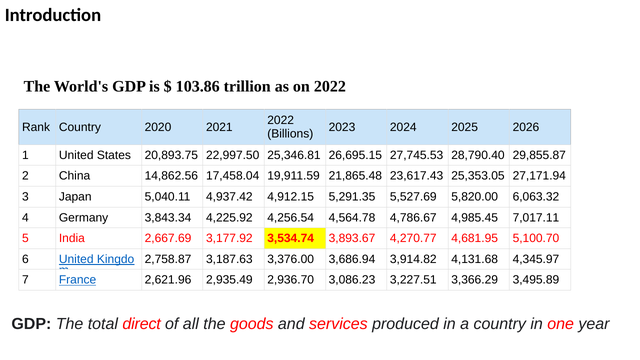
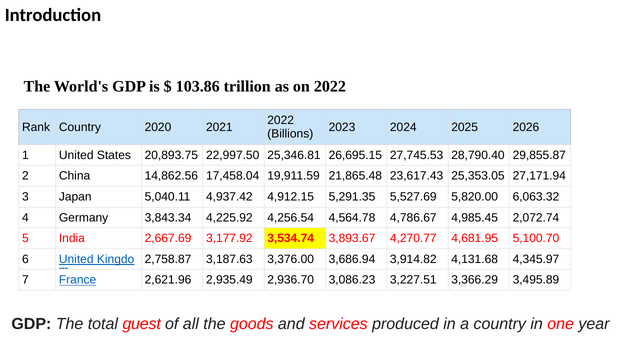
7,017.11: 7,017.11 -> 2,072.74 (536, 218)
direct: direct -> guest (142, 324)
